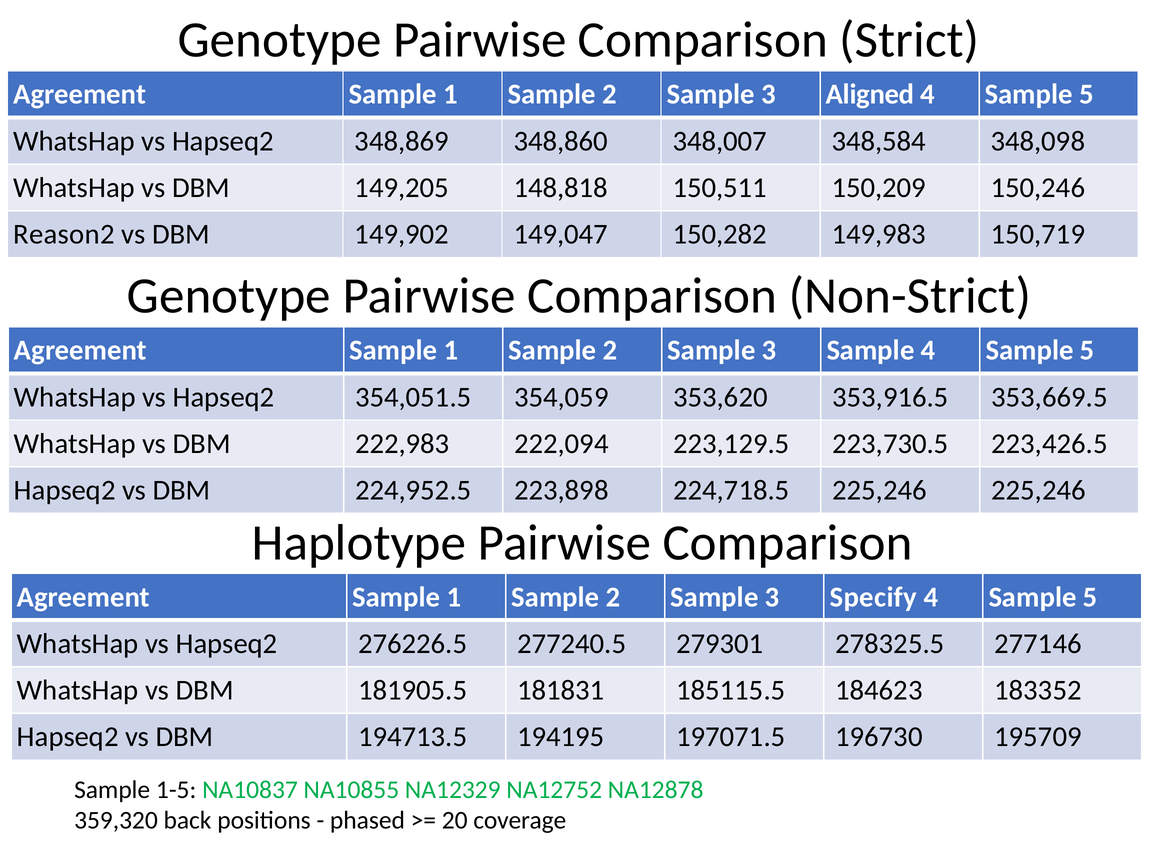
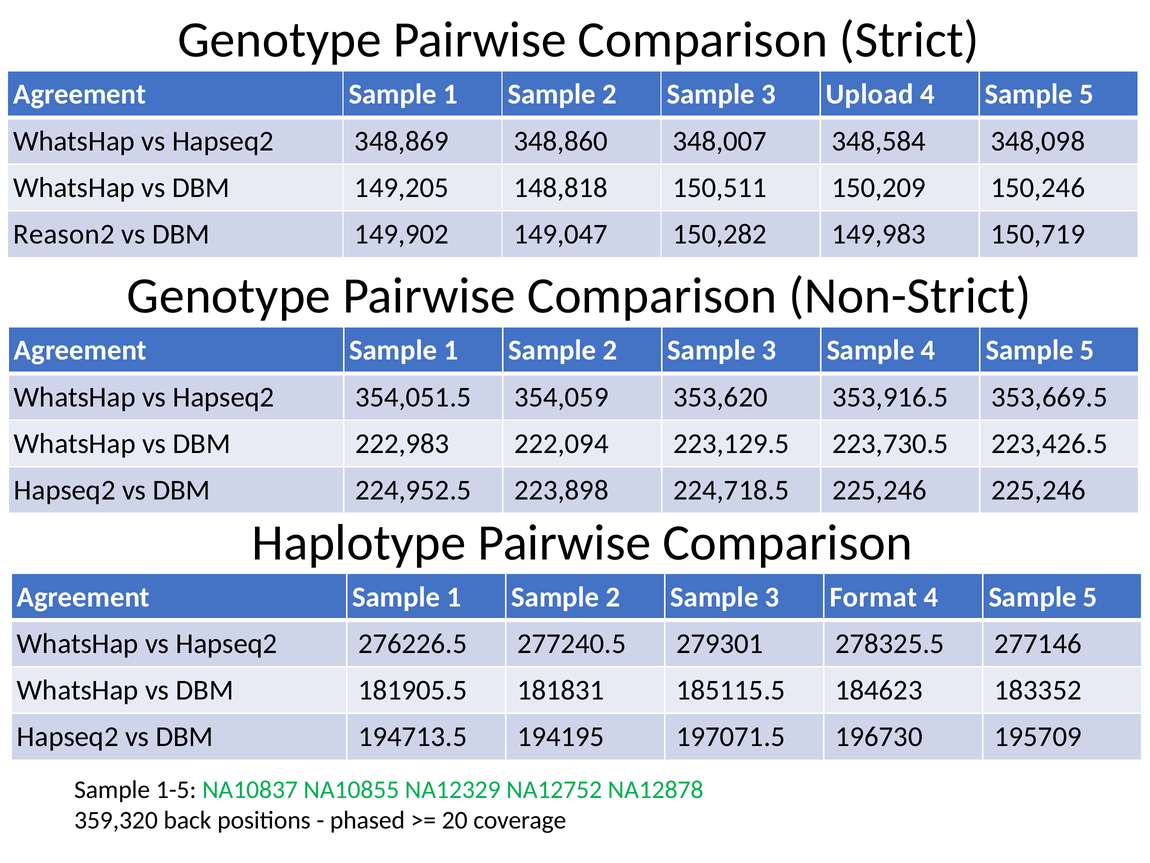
Aligned: Aligned -> Upload (870, 94)
Specify: Specify -> Format (873, 597)
